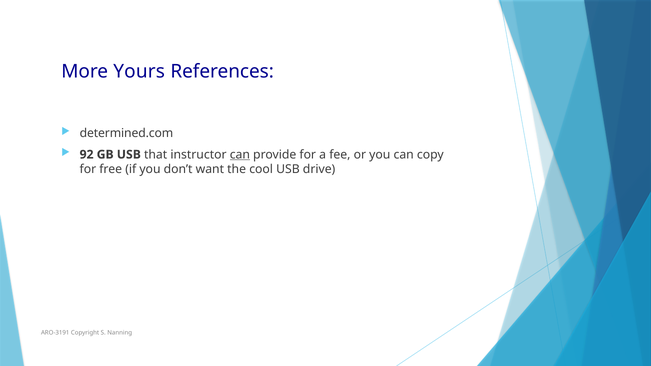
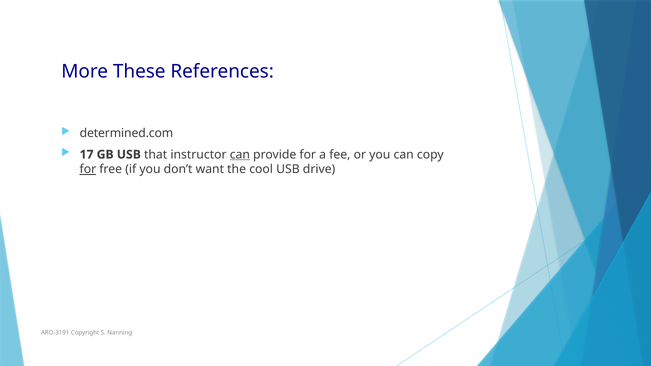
Yours: Yours -> These (139, 72)
92: 92 -> 17 (87, 155)
for underline: none -> present (88, 169)
